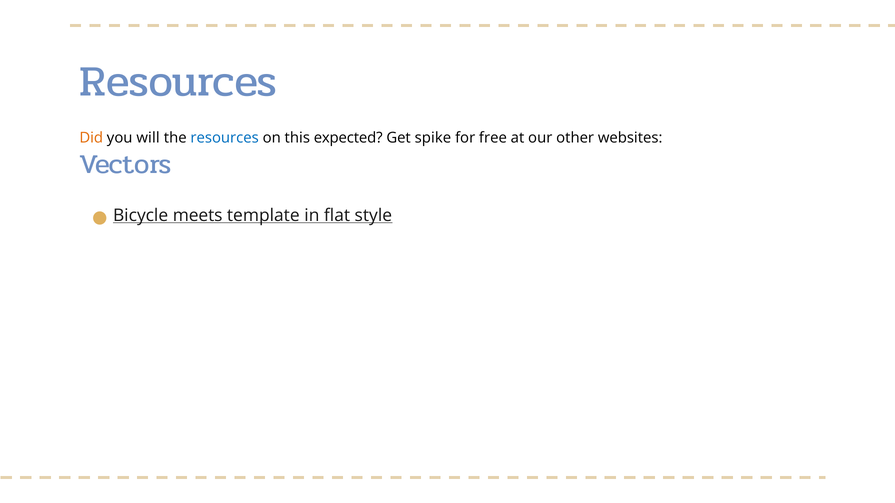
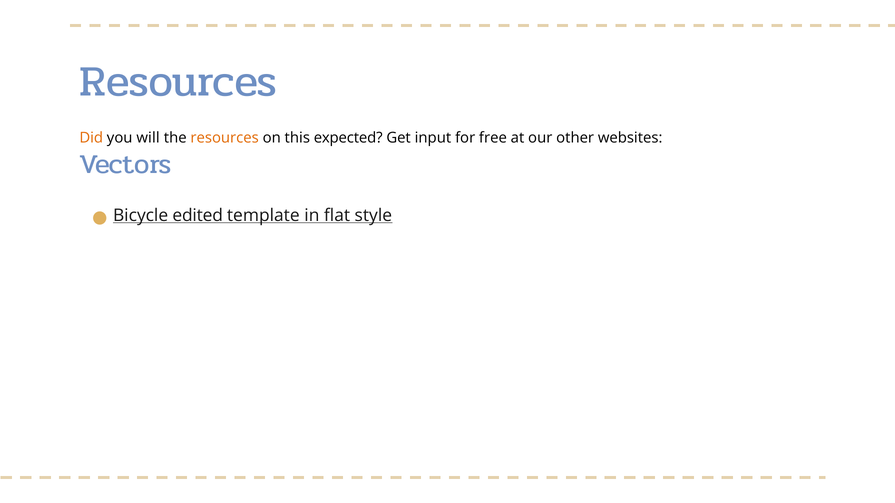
resources colour: blue -> orange (225, 138)
spike: spike -> input (433, 138)
meets: meets -> edited (198, 216)
